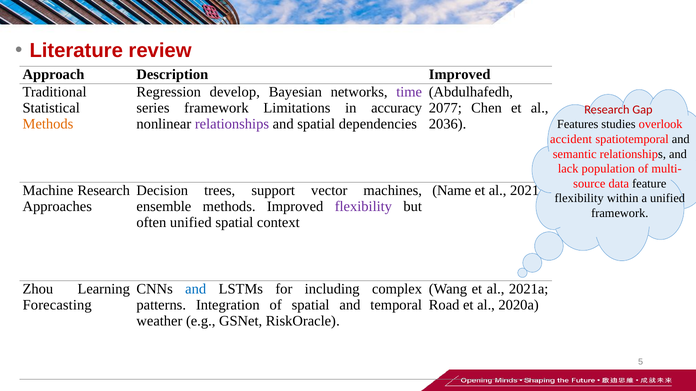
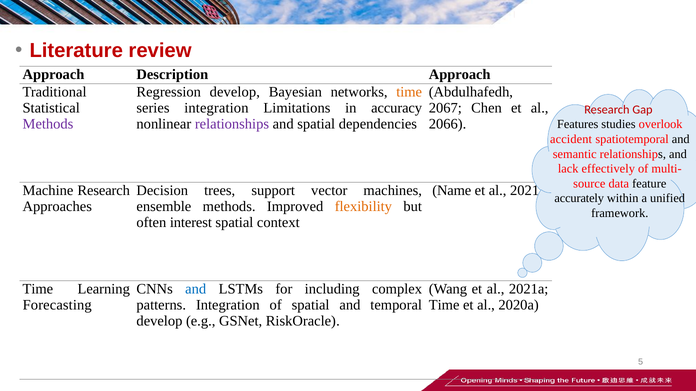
Description Improved: Improved -> Approach (460, 75)
time colour: purple -> orange (409, 92)
series framework: framework -> integration (216, 108)
2077: 2077 -> 2067 (445, 108)
Methods colour: orange -> purple (48, 124)
2036: 2036 -> 2066 (448, 124)
population: population -> effectively (608, 169)
flexibility: flexibility -> accurately (579, 199)
flexibility colour: purple -> orange (363, 207)
often unified: unified -> interest (191, 223)
Zhou: Zhou -> Time (38, 289)
Road: Road -> Time (444, 305)
weather: weather -> develop (159, 321)
